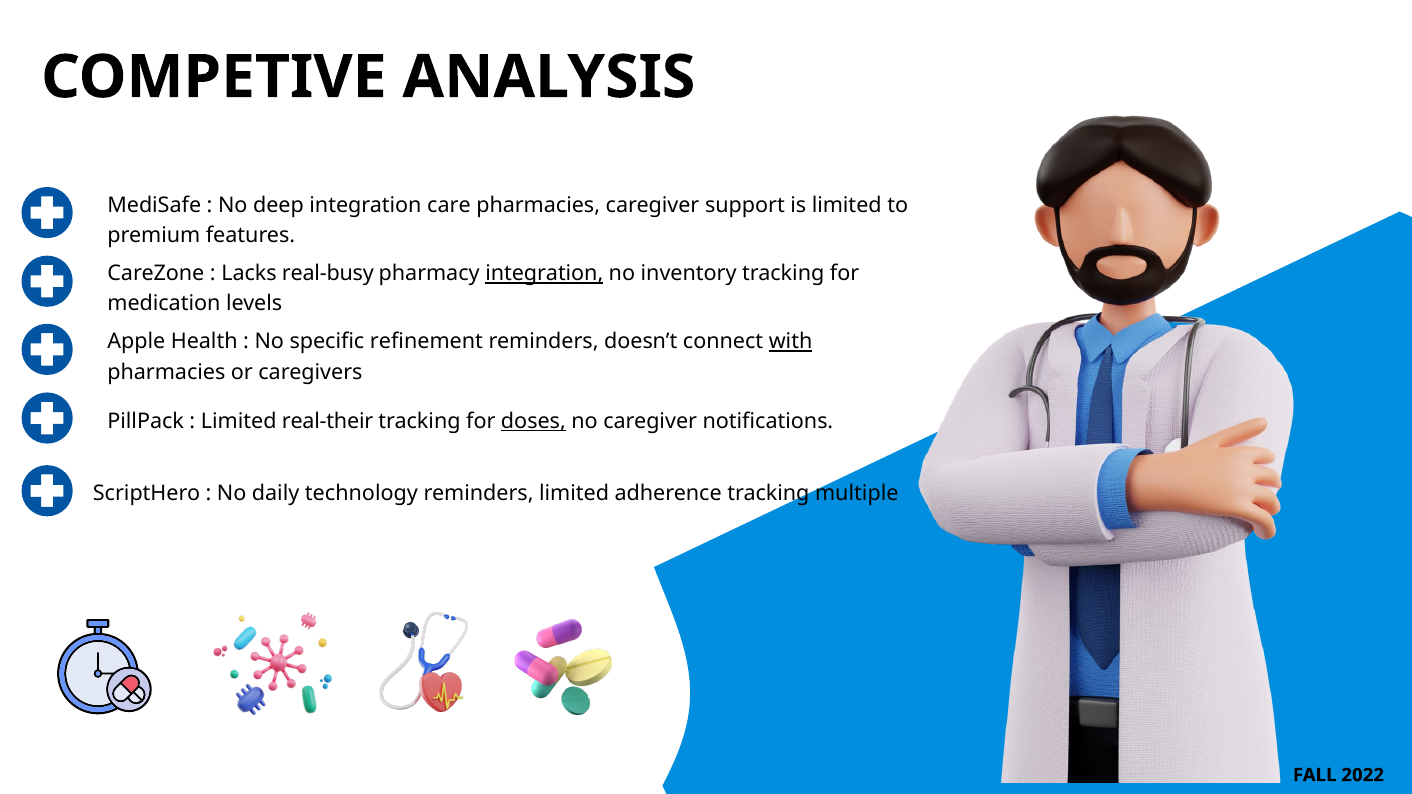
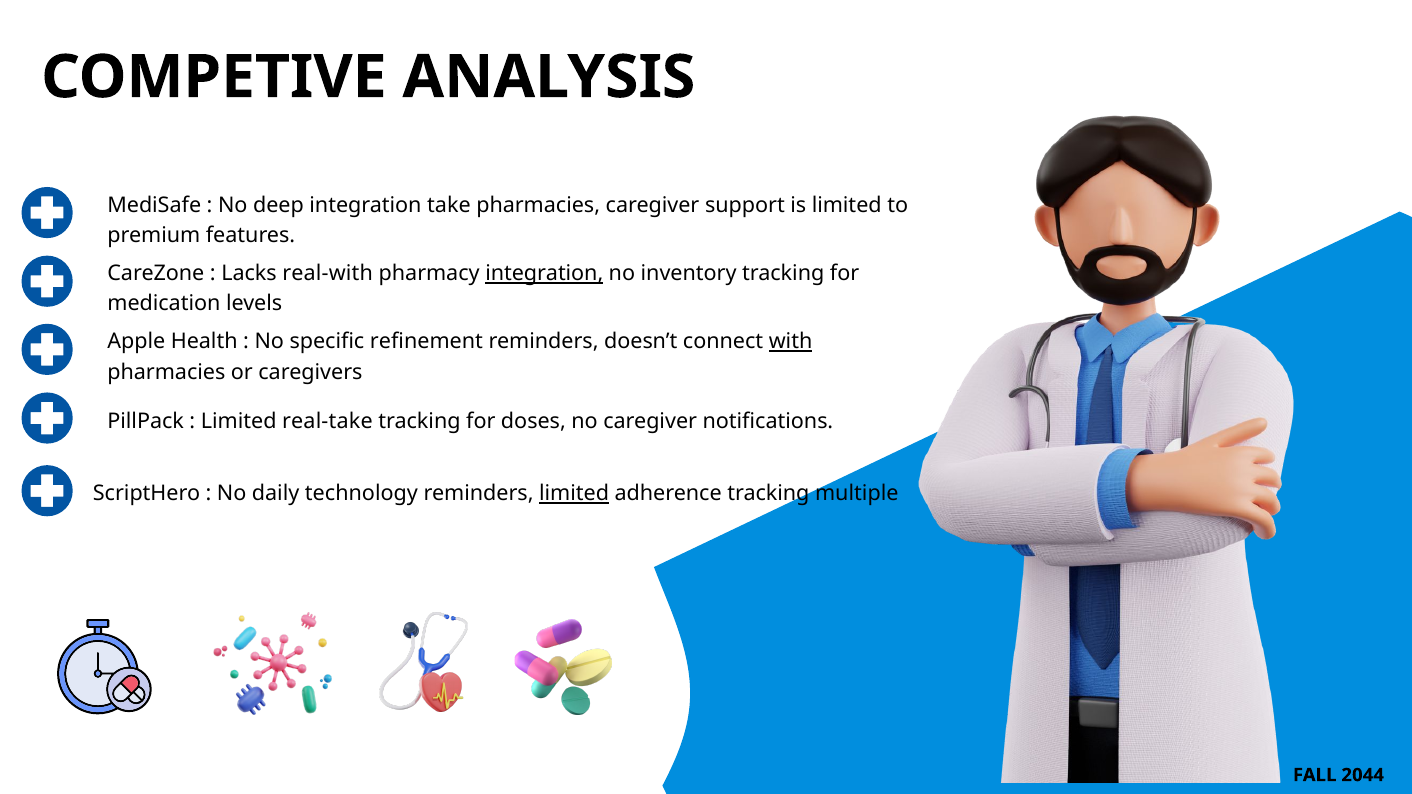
care: care -> take (449, 205)
real-busy: real-busy -> real-with (328, 274)
real-their: real-their -> real-take (327, 421)
doses underline: present -> none (533, 421)
limited underline: none -> present (574, 494)
2022: 2022 -> 2044 (1363, 775)
